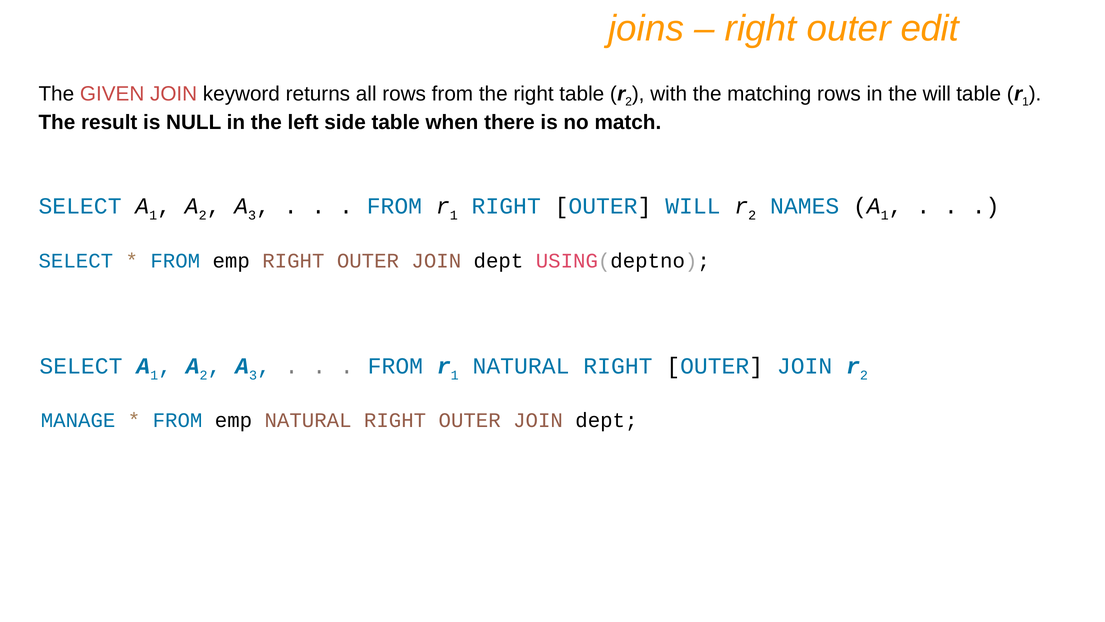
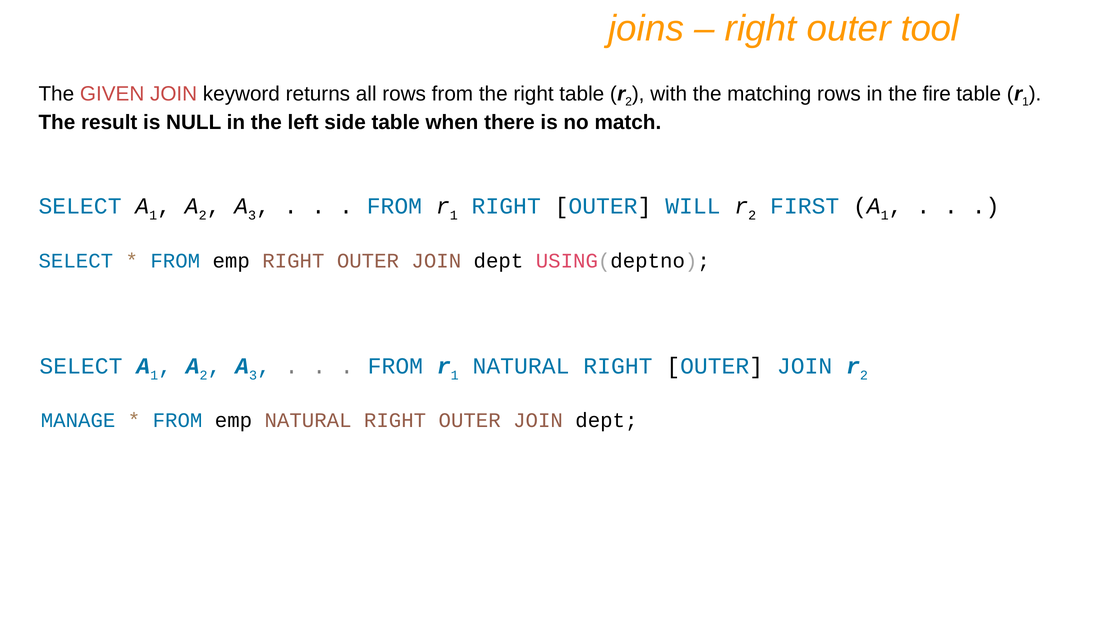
edit: edit -> tool (930, 29)
the will: will -> fire (937, 94)
NAMES: NAMES -> FIRST (805, 206)
